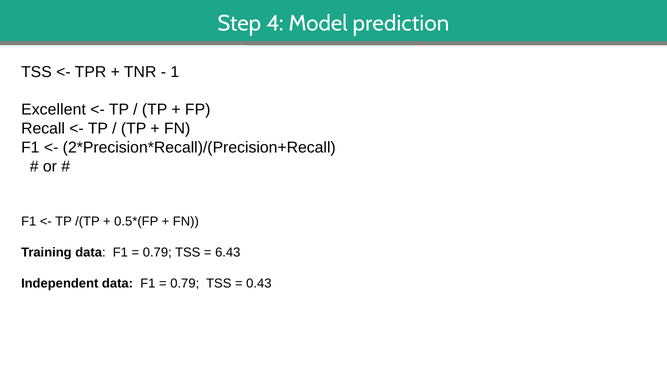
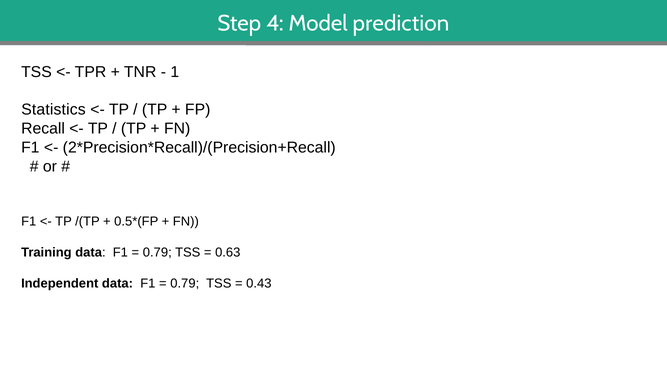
Excellent: Excellent -> Statistics (54, 110)
6.43: 6.43 -> 0.63 (228, 252)
